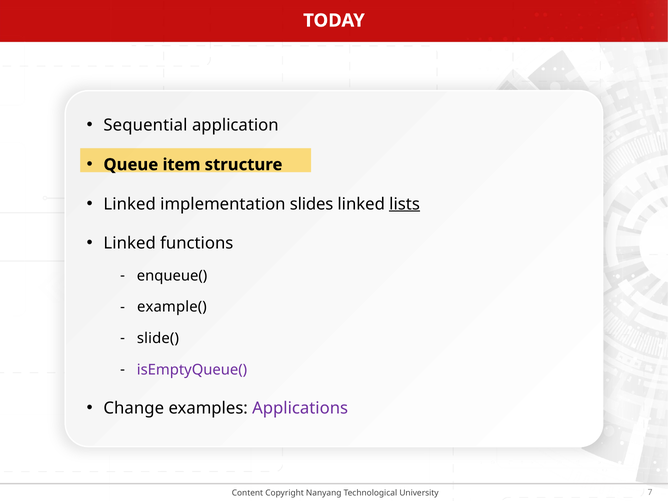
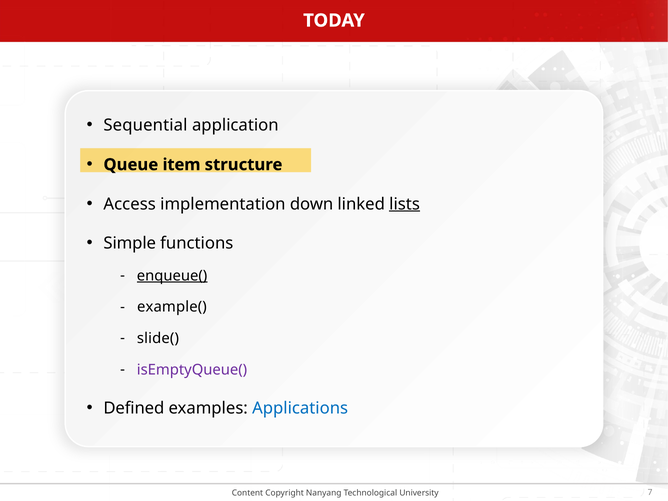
Linked: Linked -> Access (130, 204)
slides: slides -> down (312, 204)
Linked: Linked -> Simple (130, 243)
enqueue( underline: none -> present (172, 276)
Change: Change -> Defined (134, 408)
Applications colour: purple -> blue (300, 408)
